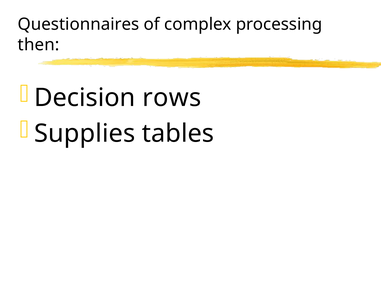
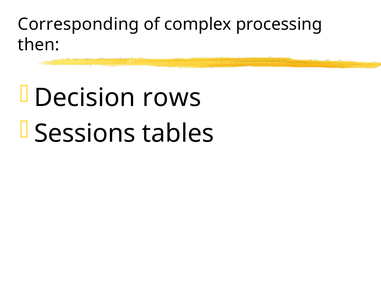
Questionnaires: Questionnaires -> Corresponding (78, 24)
Supplies: Supplies -> Sessions (85, 133)
